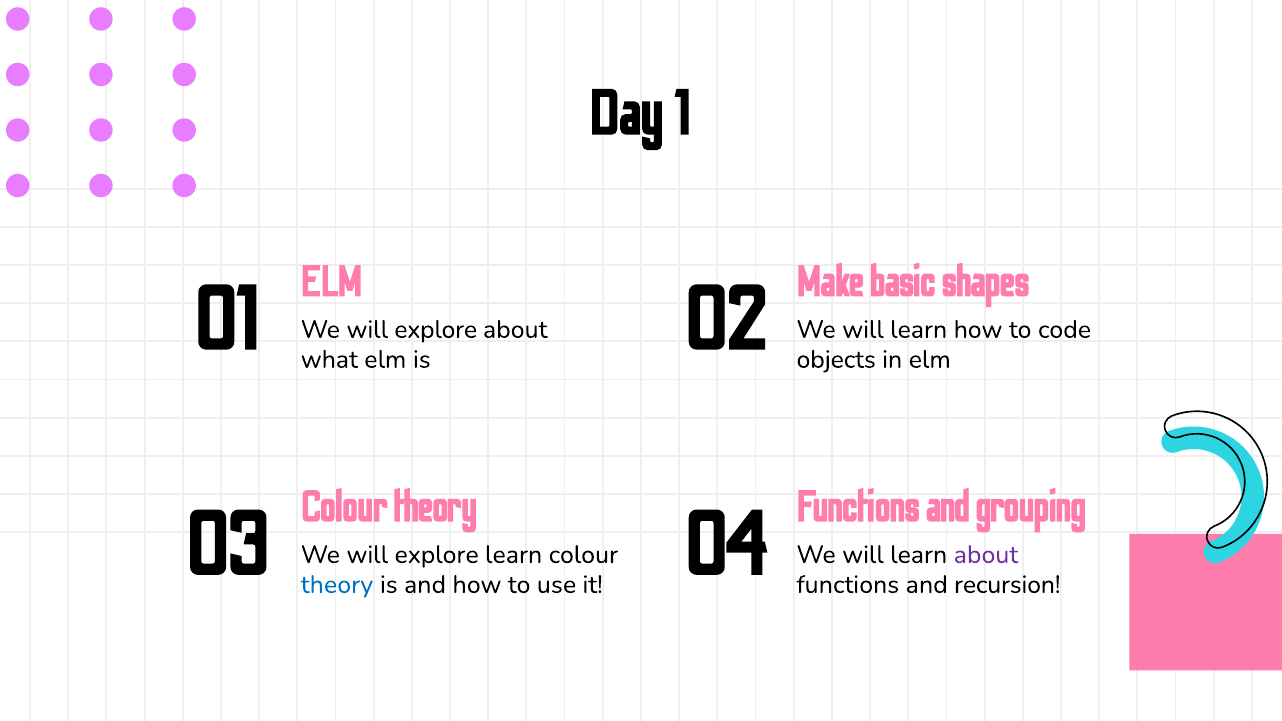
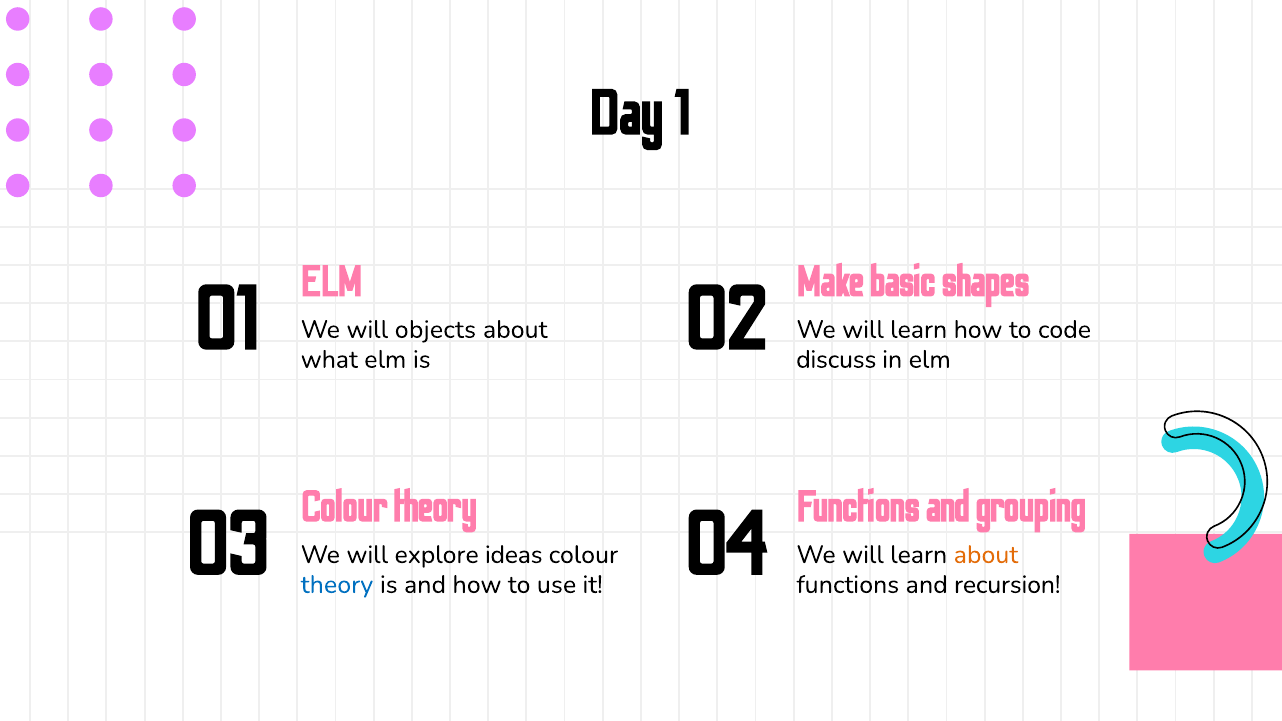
01 We will explore: explore -> objects (435, 330)
objects: objects -> discuss (836, 360)
explore learn: learn -> ideas (514, 555)
about colour: purple -> orange (986, 555)
